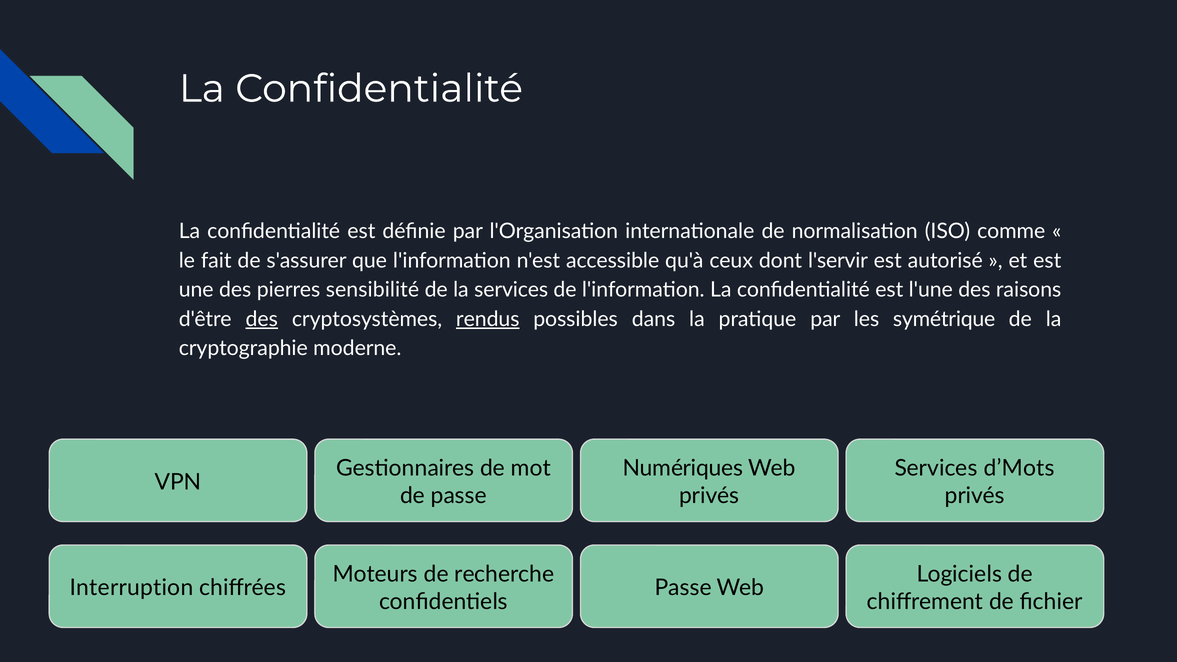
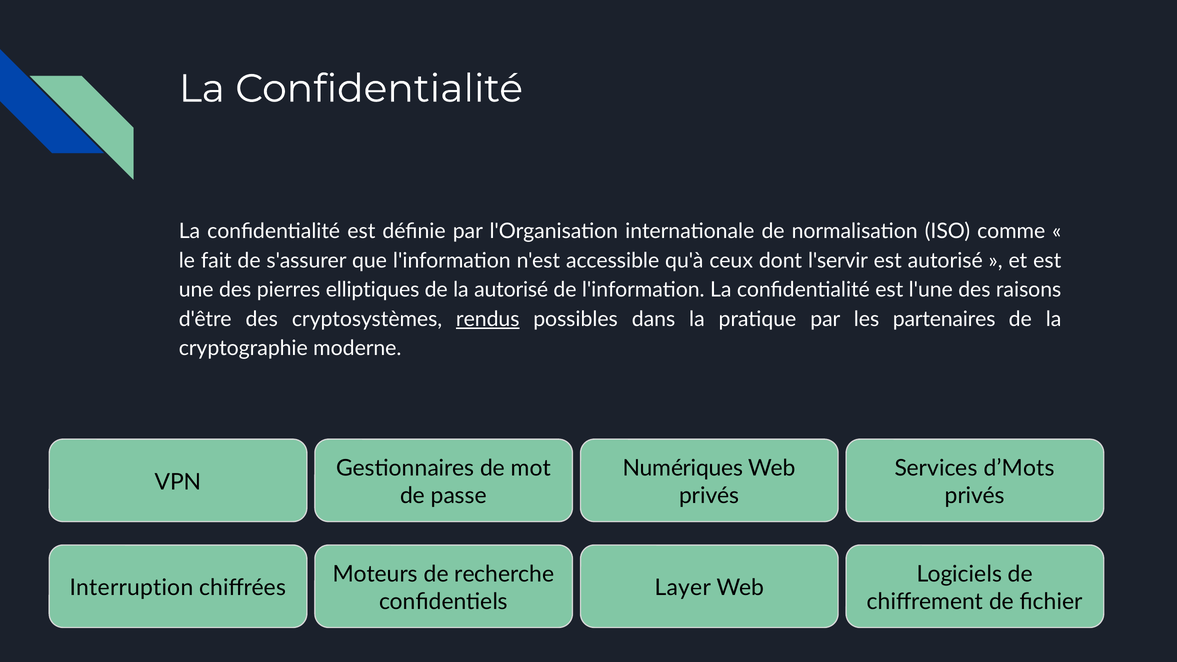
sensibilité: sensibilité -> elliptiques (373, 290)
la services: services -> autorisé (511, 290)
des underline: present -> none (262, 319)
symétrique: symétrique -> partenaires (944, 319)
Passe: Passe -> Layer (683, 588)
